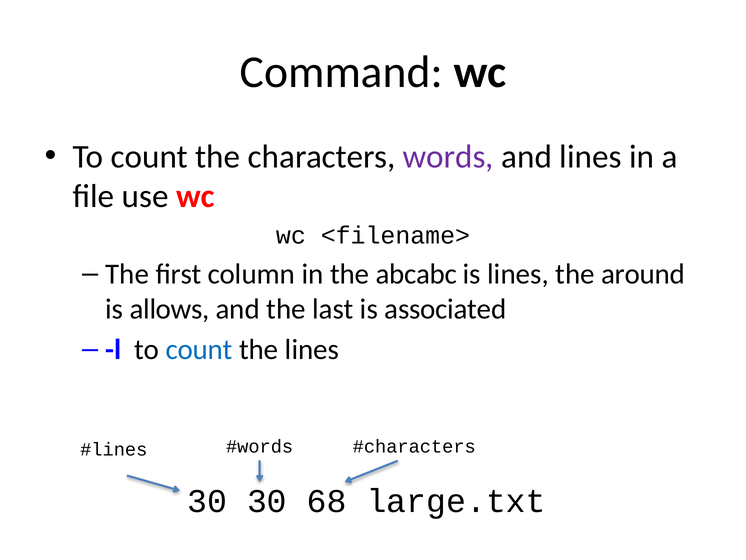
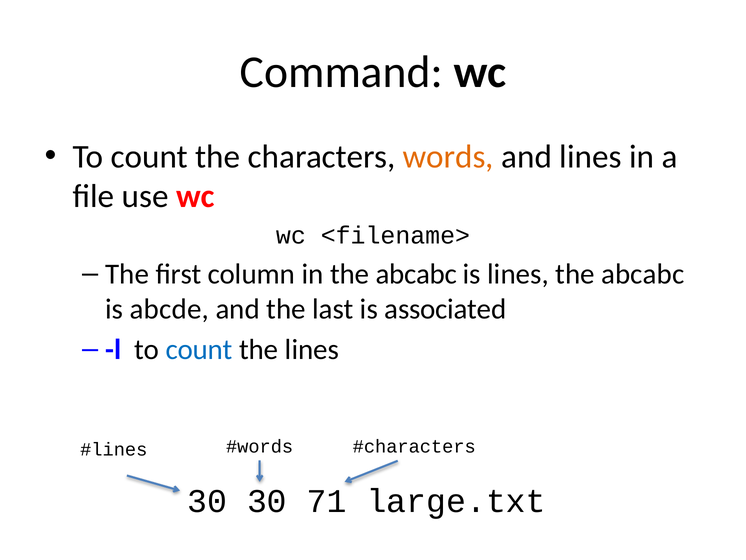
words colour: purple -> orange (448, 156)
lines the around: around -> abcabc (643, 274)
allows: allows -> abcde (169, 309)
68: 68 -> 71 (327, 501)
